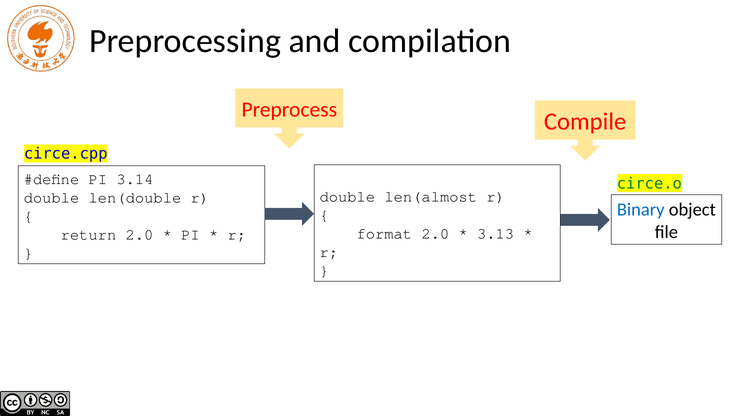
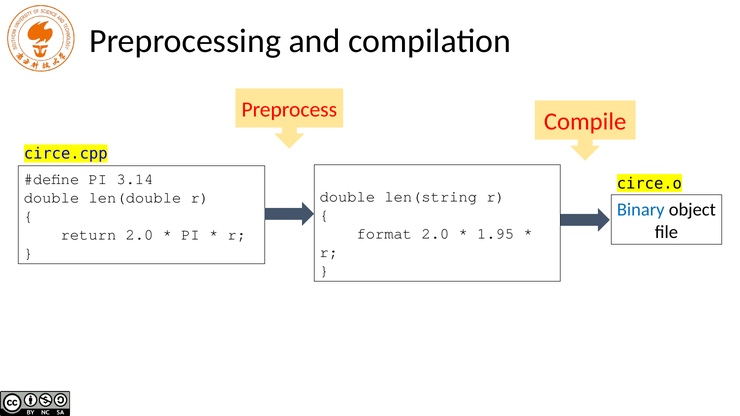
circe.o colour: green -> black (649, 184)
len(almost: len(almost -> len(string (431, 197)
3.13: 3.13 -> 1.95 (496, 234)
